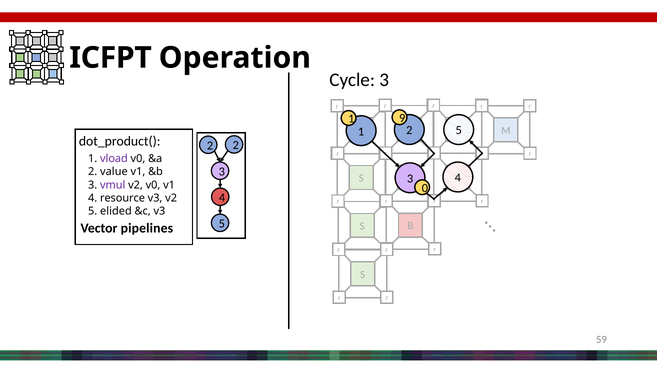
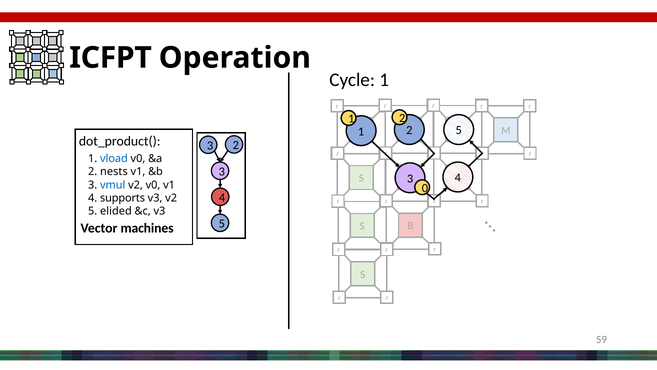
Cycle 3: 3 -> 1 (384, 80)
9: 9 -> 2 (402, 118)
dot_product( 2: 2 -> 3 (210, 145)
vload colour: purple -> blue (114, 158)
value: value -> nests (114, 172)
vmul colour: purple -> blue (113, 185)
resource: resource -> supports (123, 198)
pipelines: pipelines -> machines (147, 228)
